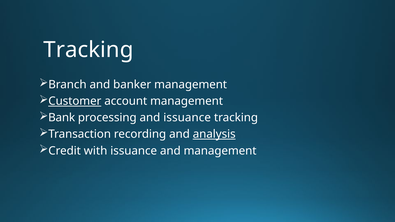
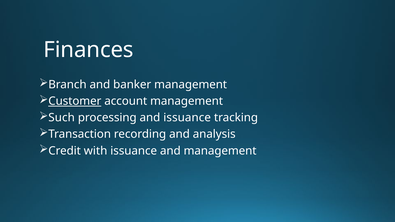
Tracking: Tracking -> Finances (88, 50)
Bank: Bank -> Such (62, 118)
analysis underline: present -> none (214, 134)
